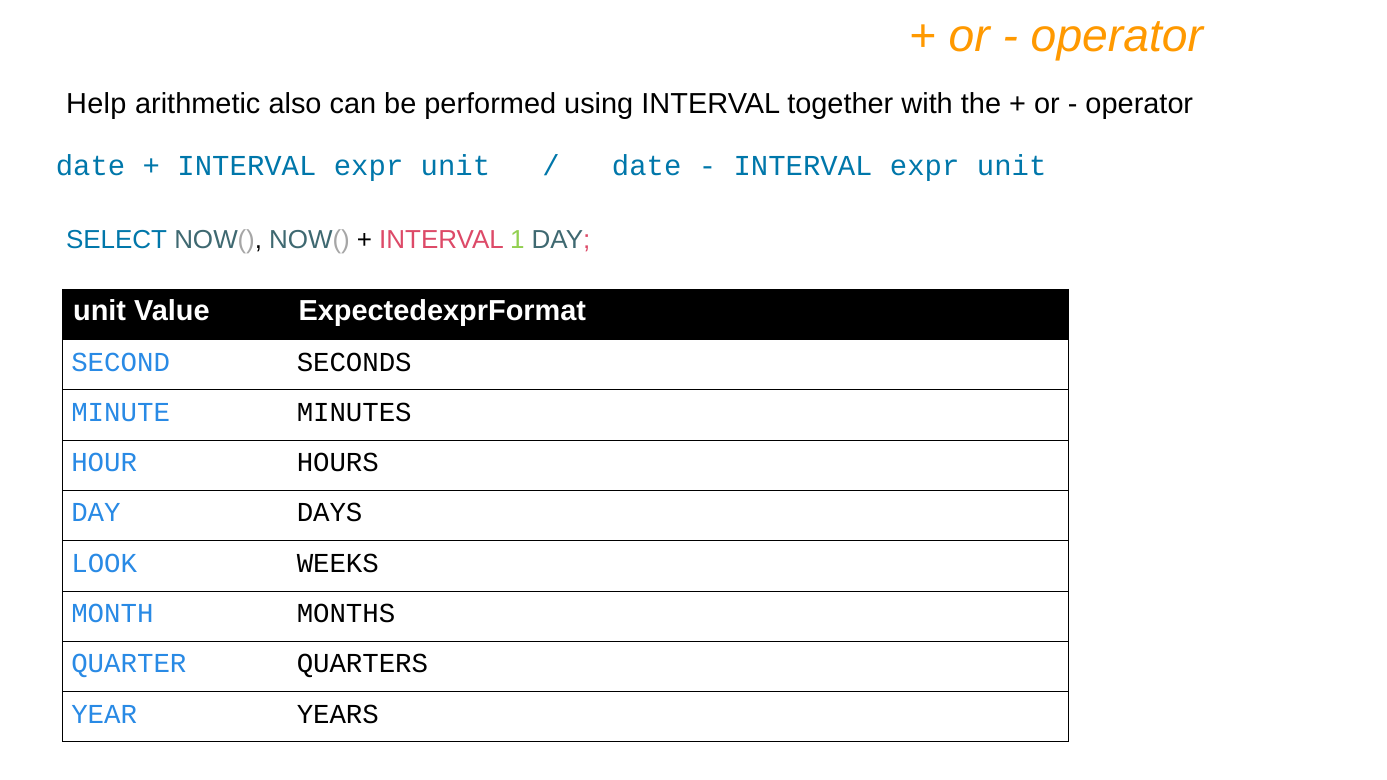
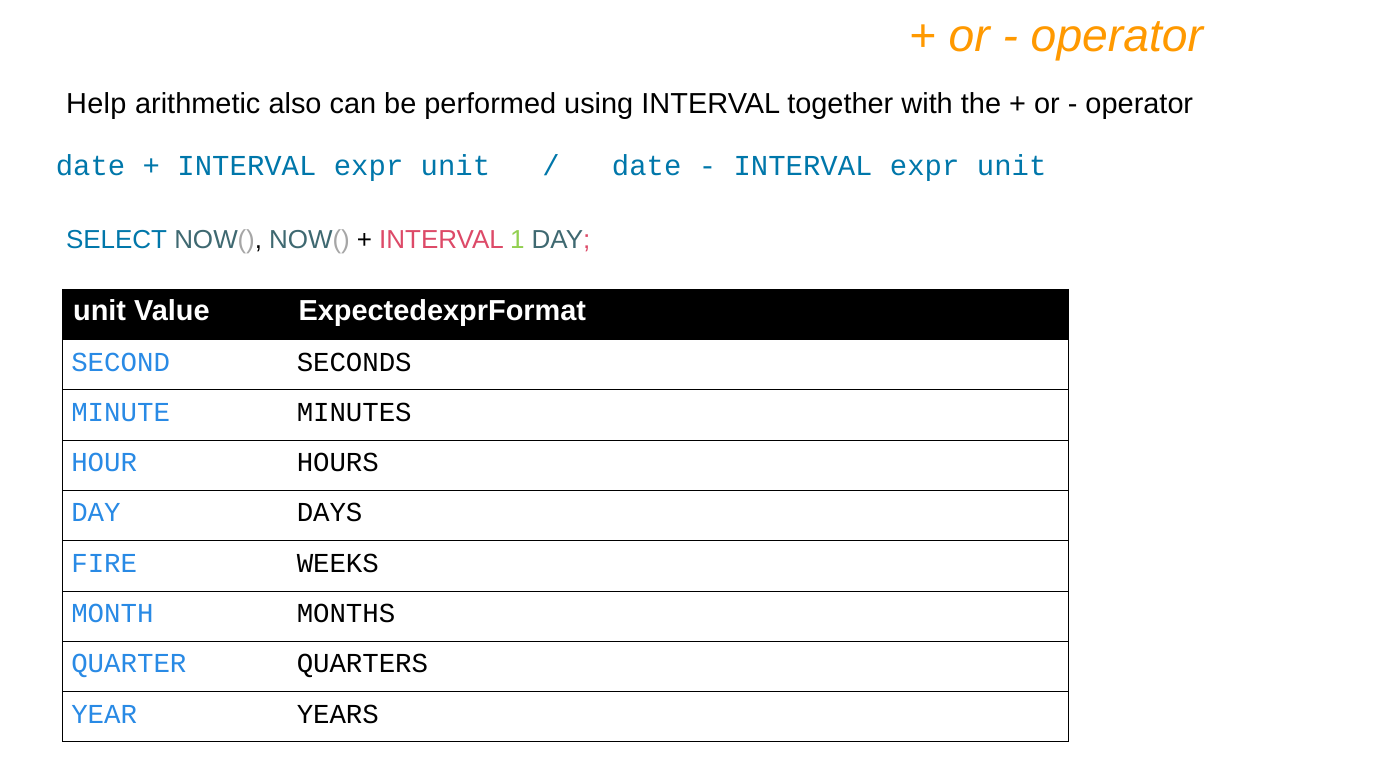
LOOK: LOOK -> FIRE (104, 563)
